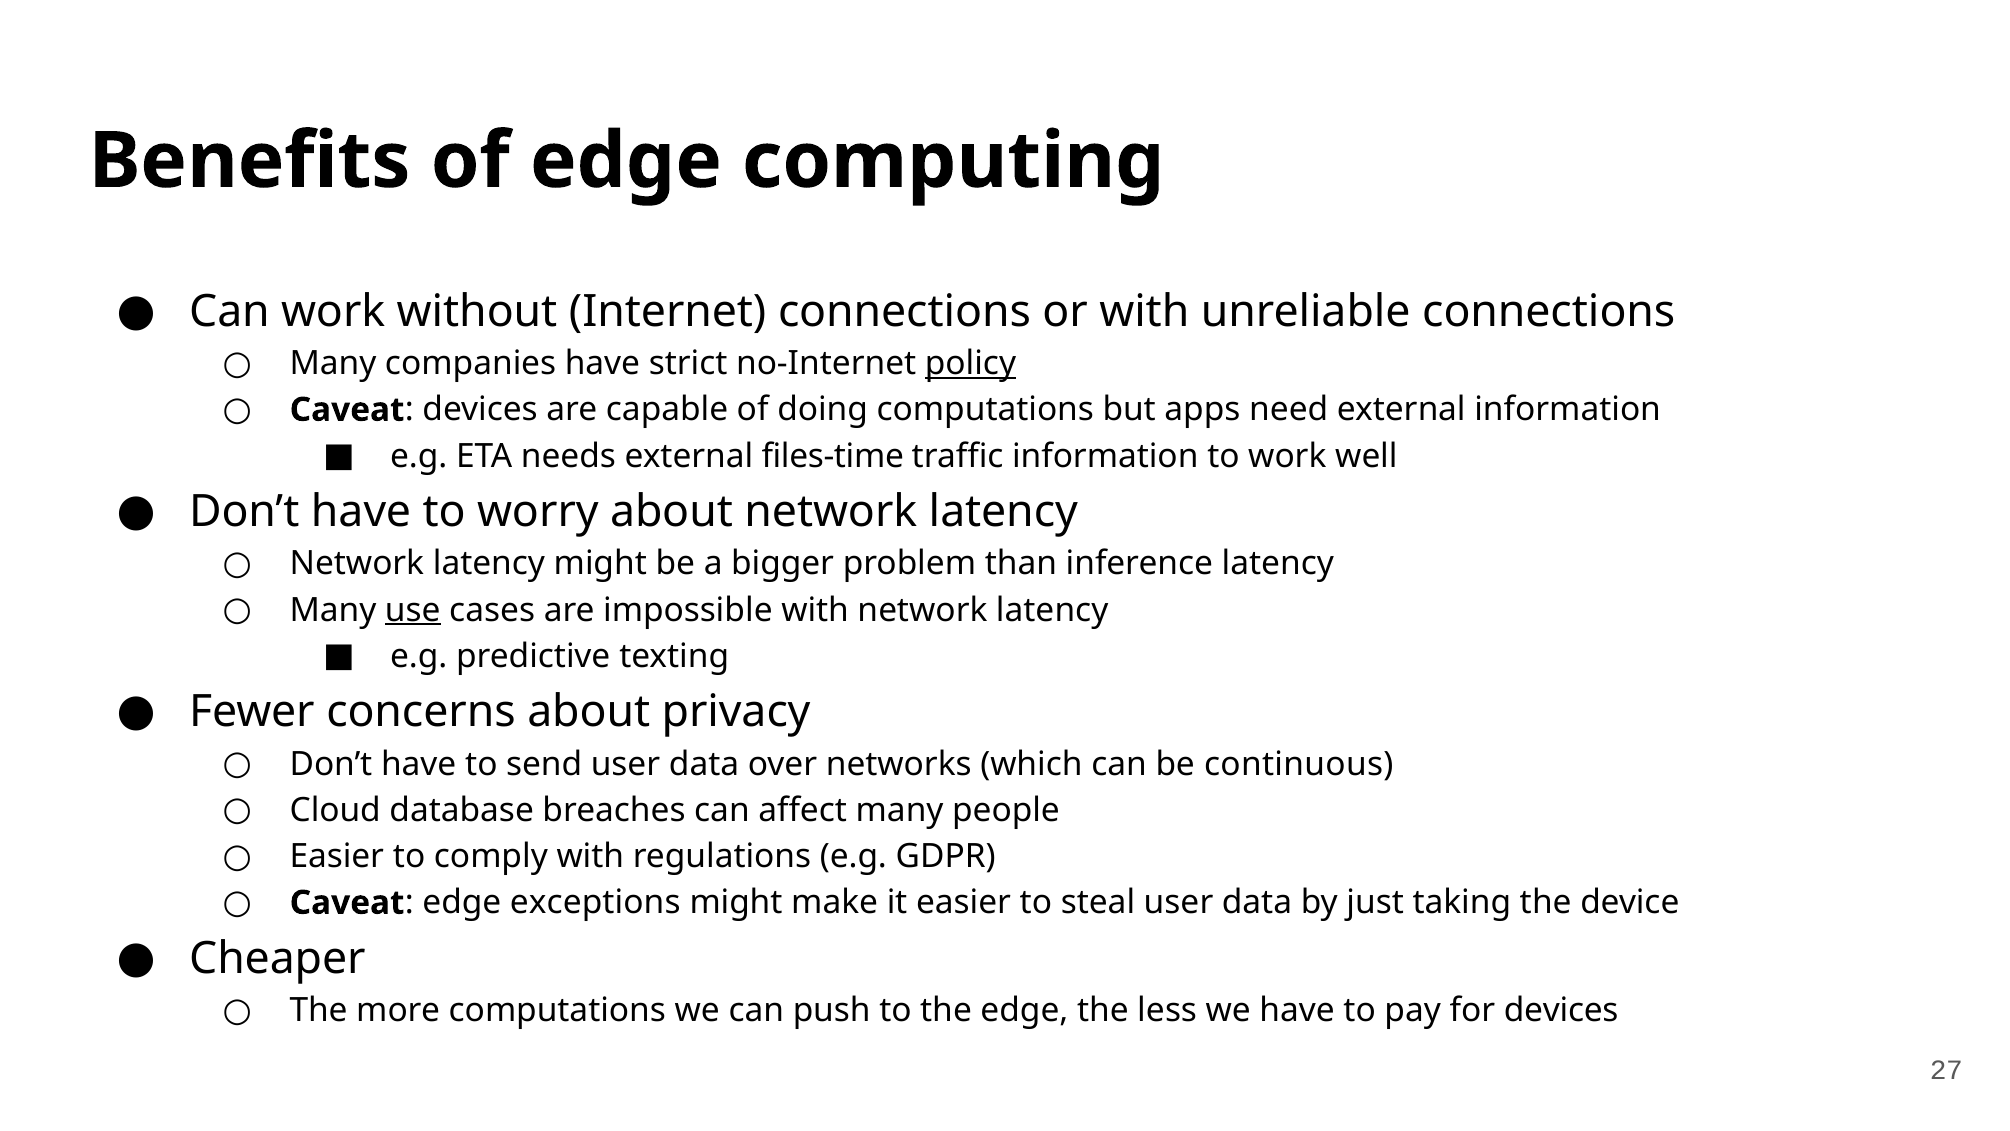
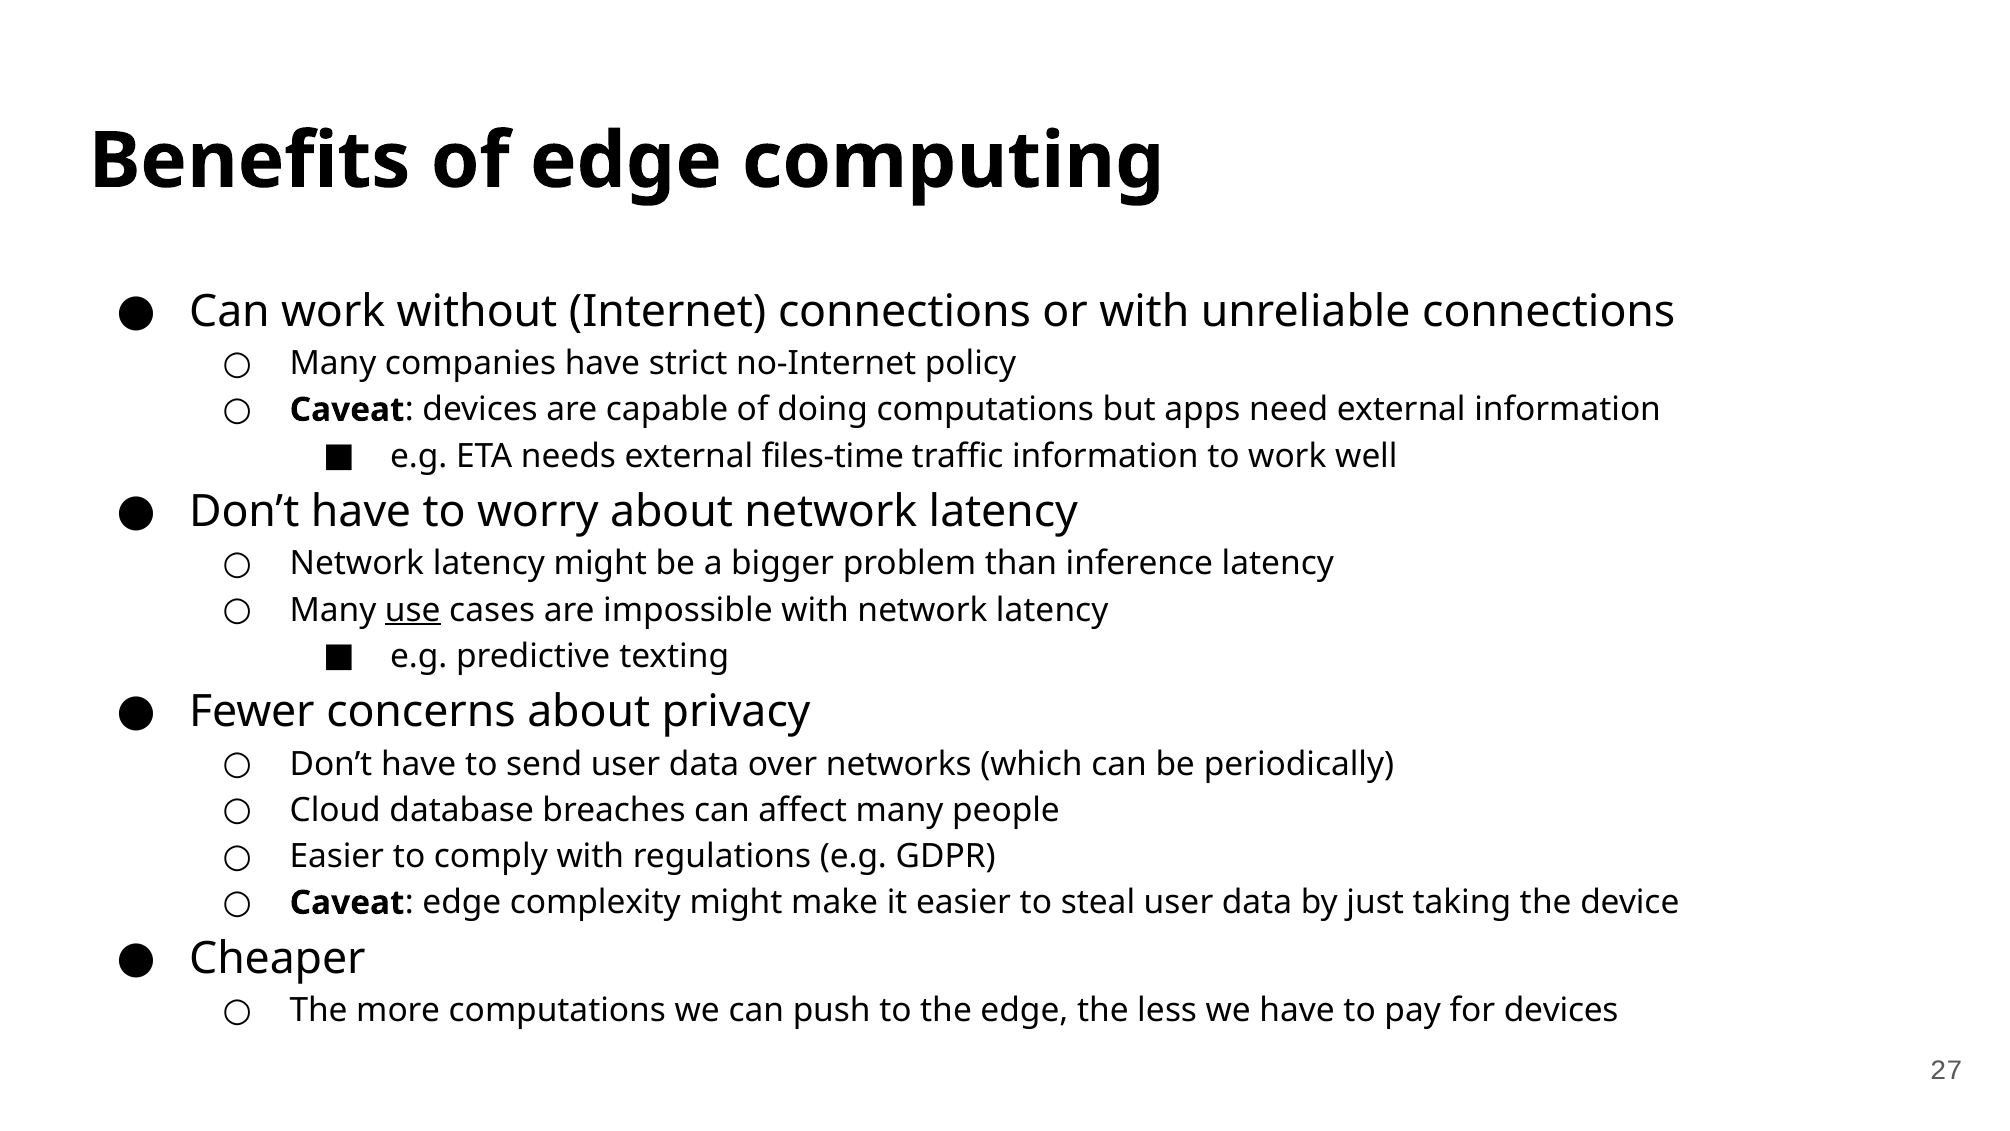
policy underline: present -> none (970, 363)
continuous: continuous -> periodically (1299, 764)
exceptions: exceptions -> complexity (595, 902)
